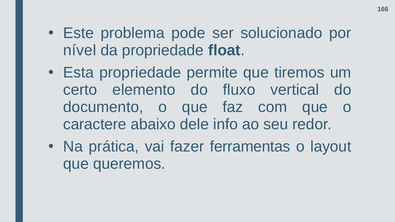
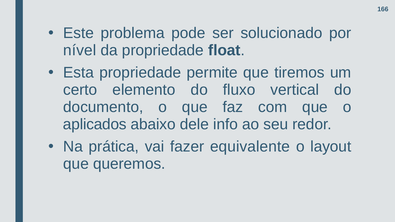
caractere: caractere -> aplicados (95, 124)
ferramentas: ferramentas -> equivalente (250, 147)
